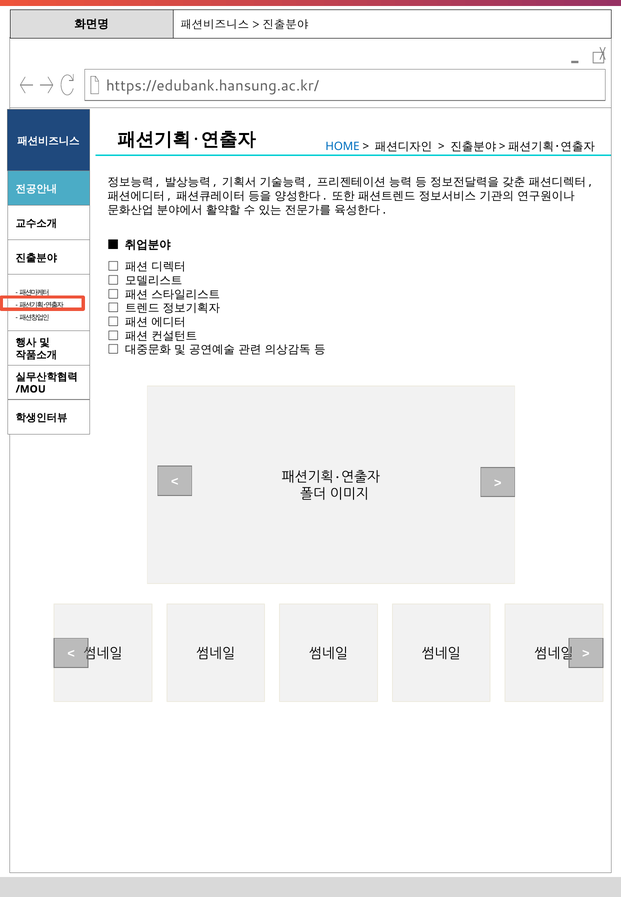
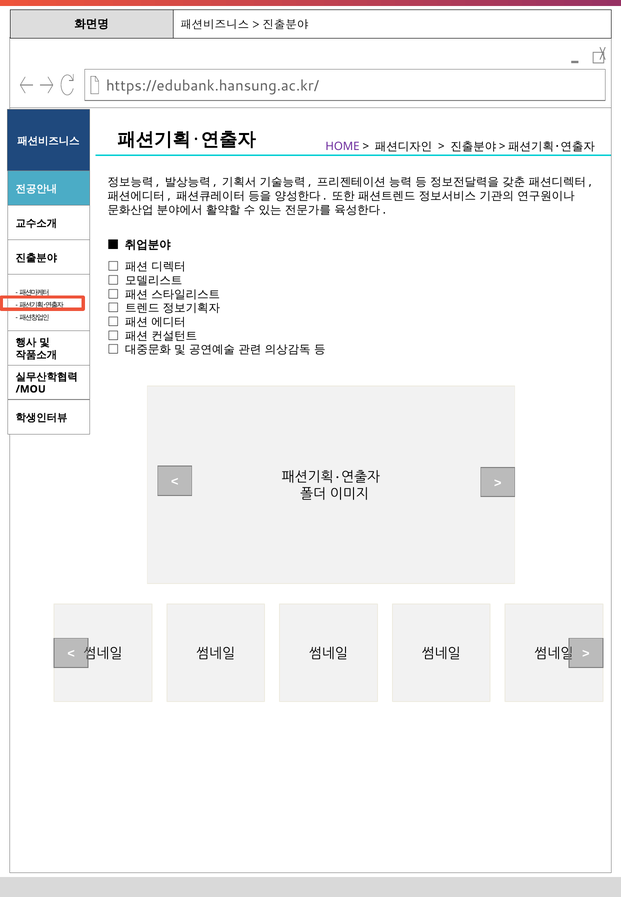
HOME colour: blue -> purple (343, 146)
